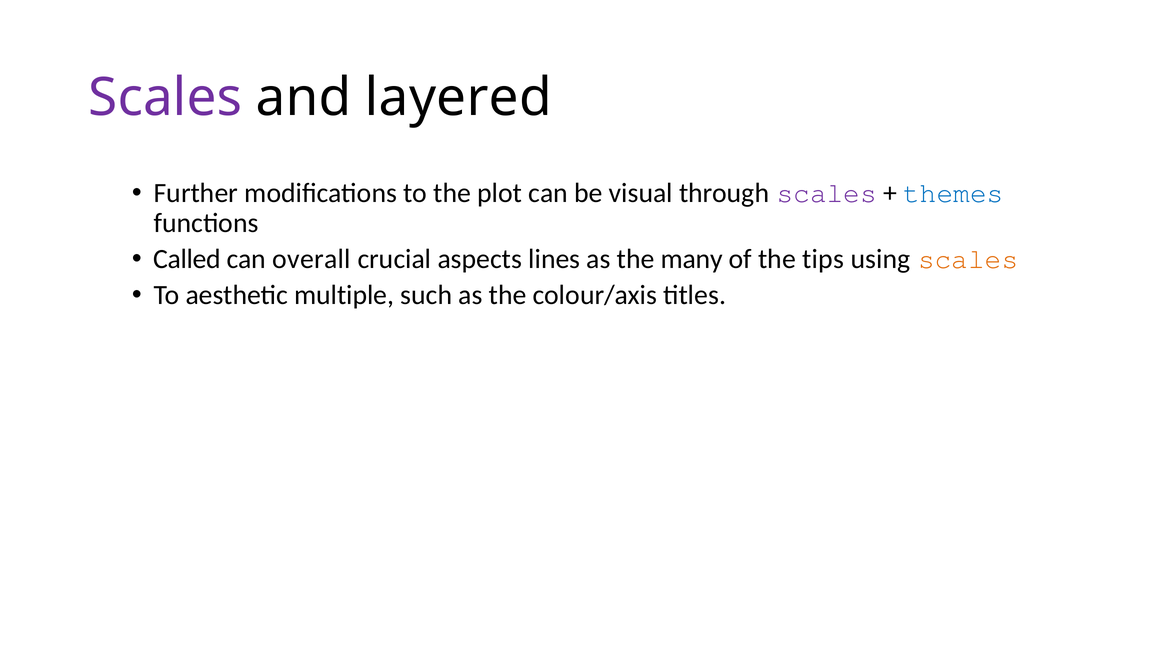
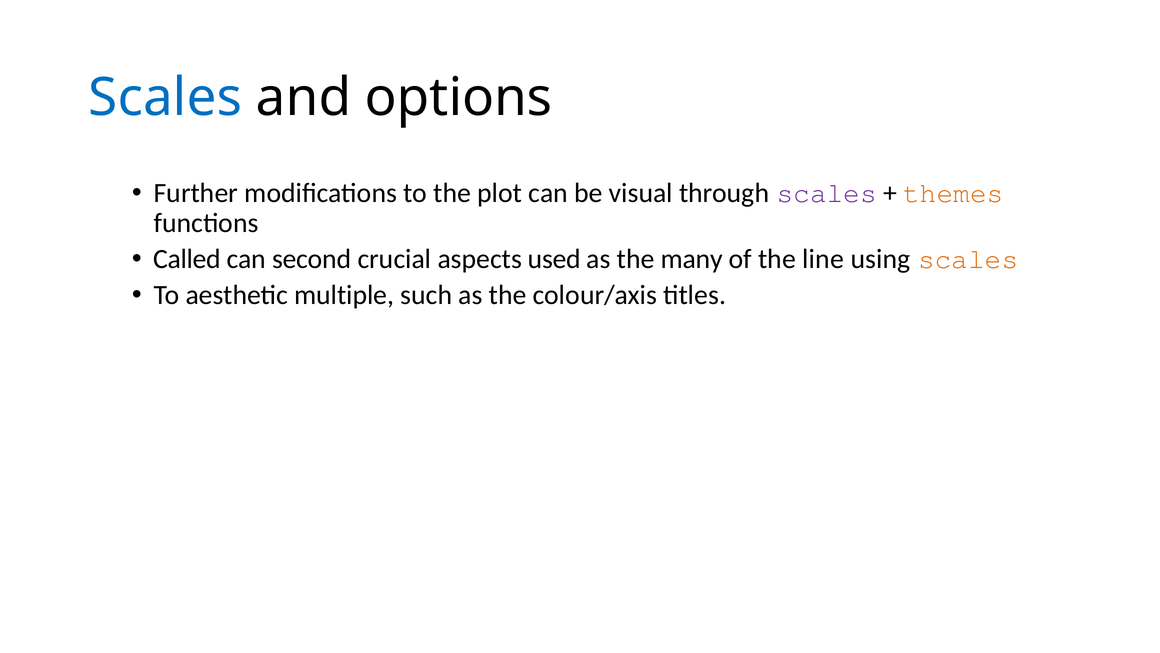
Scales colour: purple -> blue (165, 97)
layered: layered -> options (459, 97)
themes colour: blue -> orange (953, 193)
overall: overall -> second (312, 259)
lines: lines -> used (554, 259)
tips: tips -> line (823, 259)
